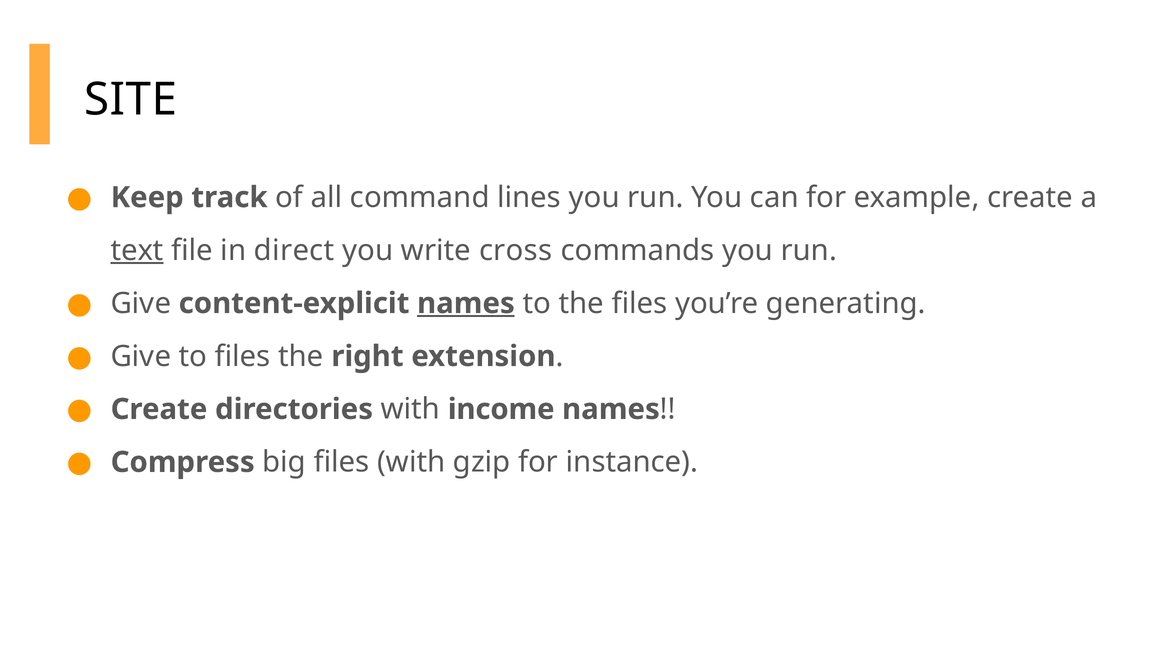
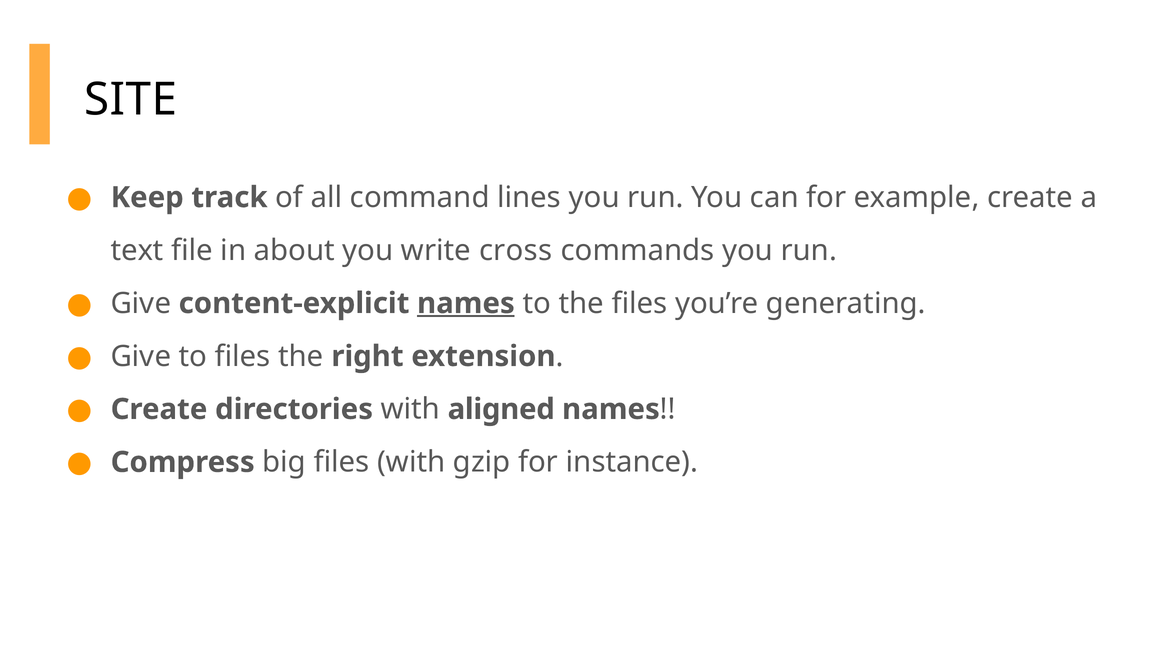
text underline: present -> none (137, 250)
direct: direct -> about (294, 250)
income: income -> aligned (501, 409)
